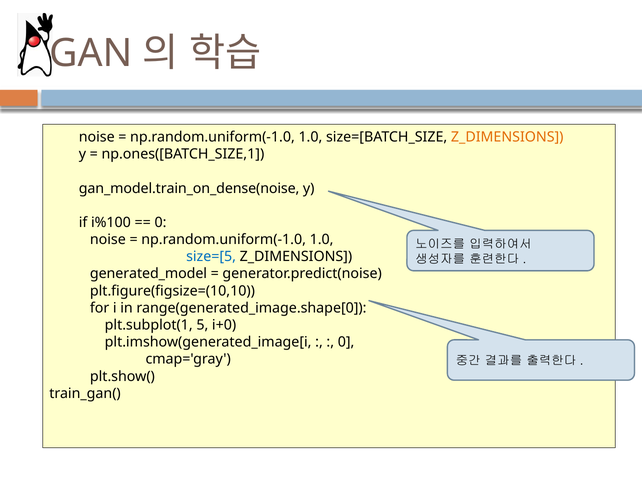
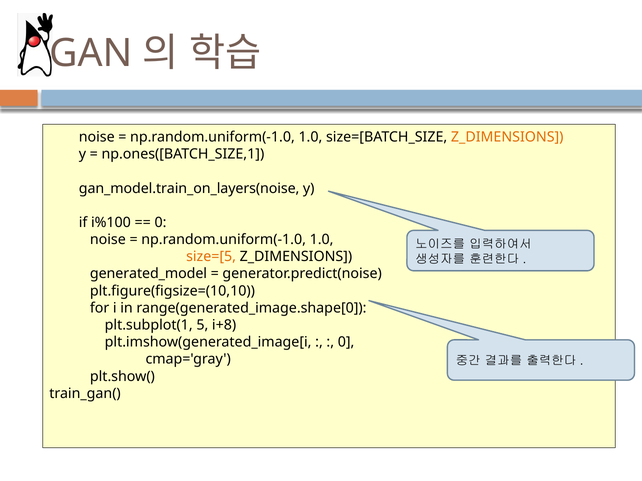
gan_model.train_on_dense(noise: gan_model.train_on_dense(noise -> gan_model.train_on_layers(noise (189, 189)
size=[5 colour: blue -> orange (211, 257)
i+0: i+0 -> i+8 (224, 325)
